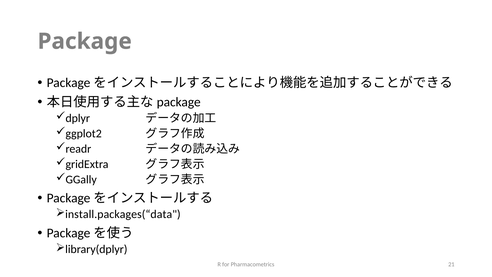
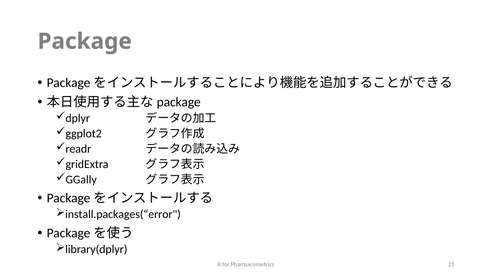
install.packages(“data: install.packages(“data -> install.packages(“error (123, 214)
